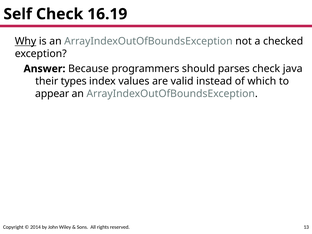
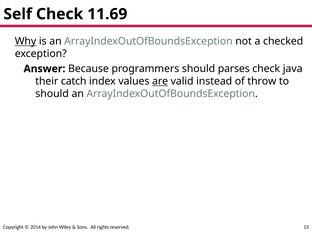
16.19: 16.19 -> 11.69 (107, 14)
types: types -> catch (74, 81)
are underline: none -> present (160, 81)
which: which -> throw (262, 81)
appear: appear -> should (52, 94)
